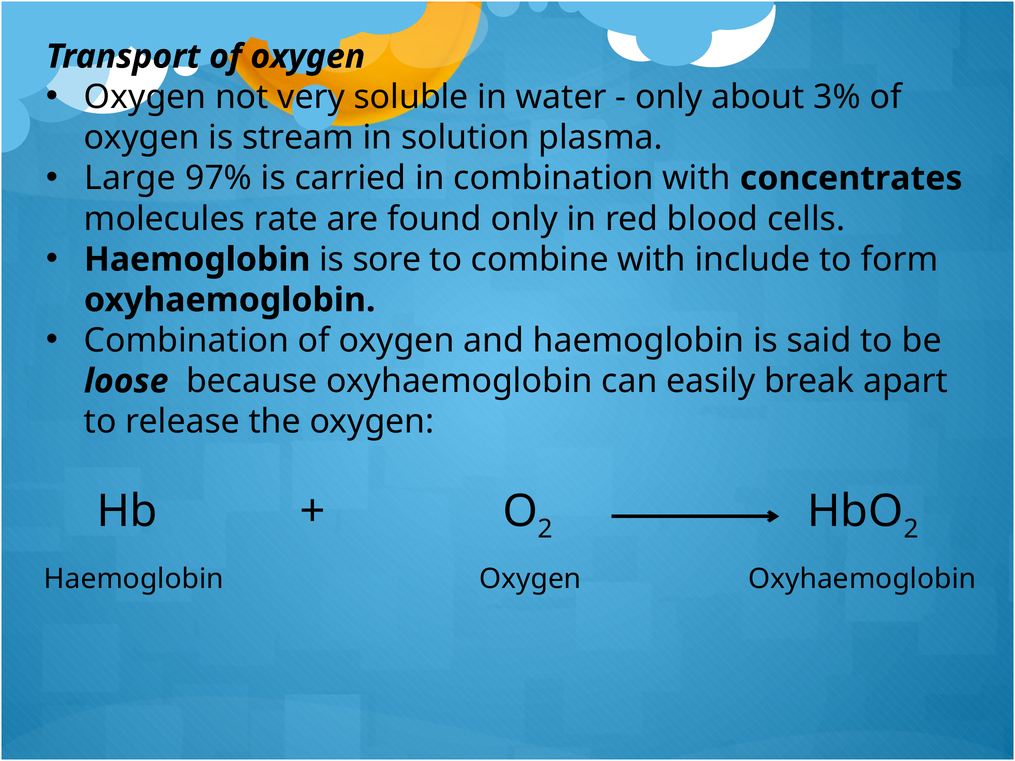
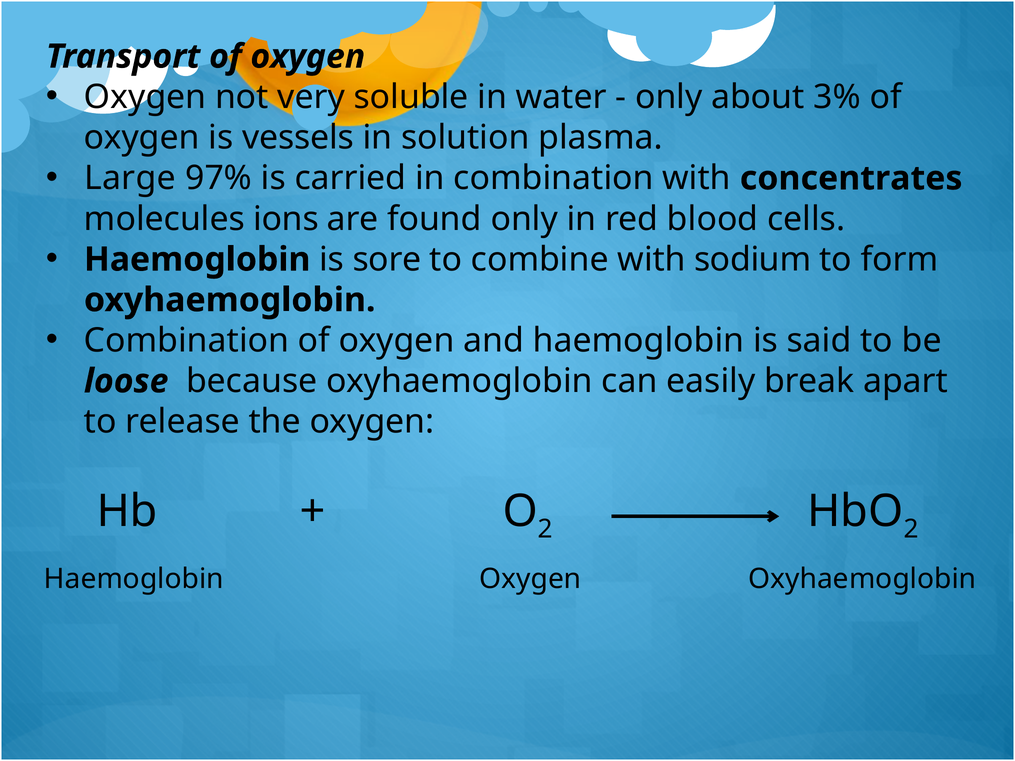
stream: stream -> vessels (298, 138)
rate: rate -> ions (286, 219)
include: include -> sodium (753, 260)
